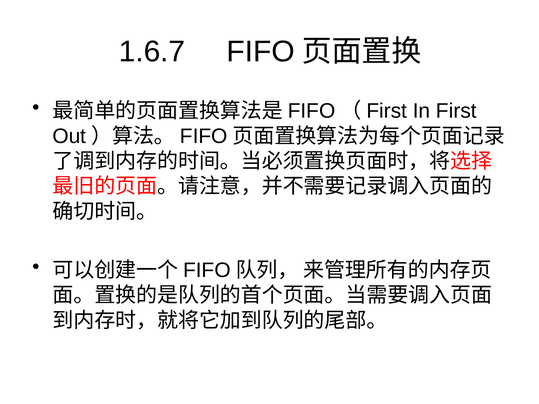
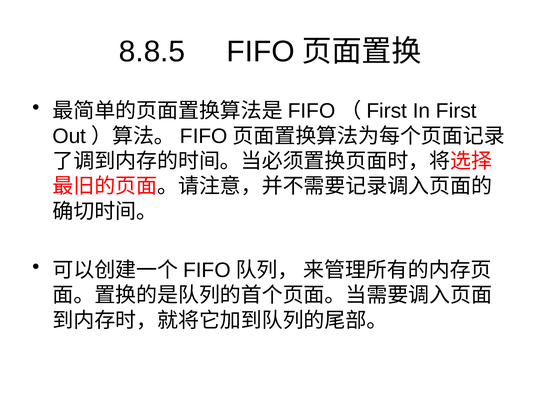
1.6.7: 1.6.7 -> 8.8.5 (152, 52)
